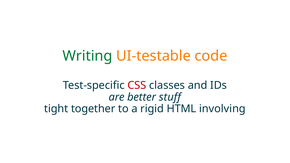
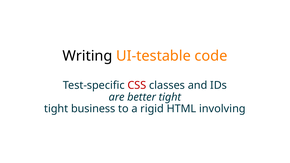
Writing colour: green -> black (87, 56)
better stuff: stuff -> tight (170, 97)
together: together -> business (93, 109)
